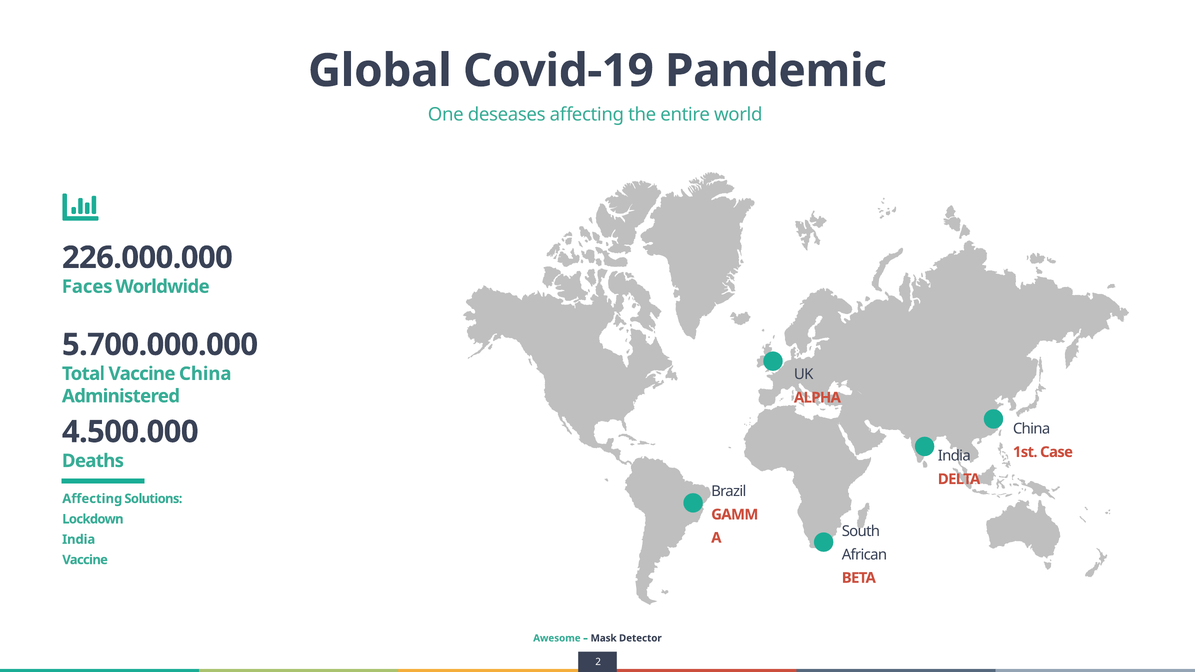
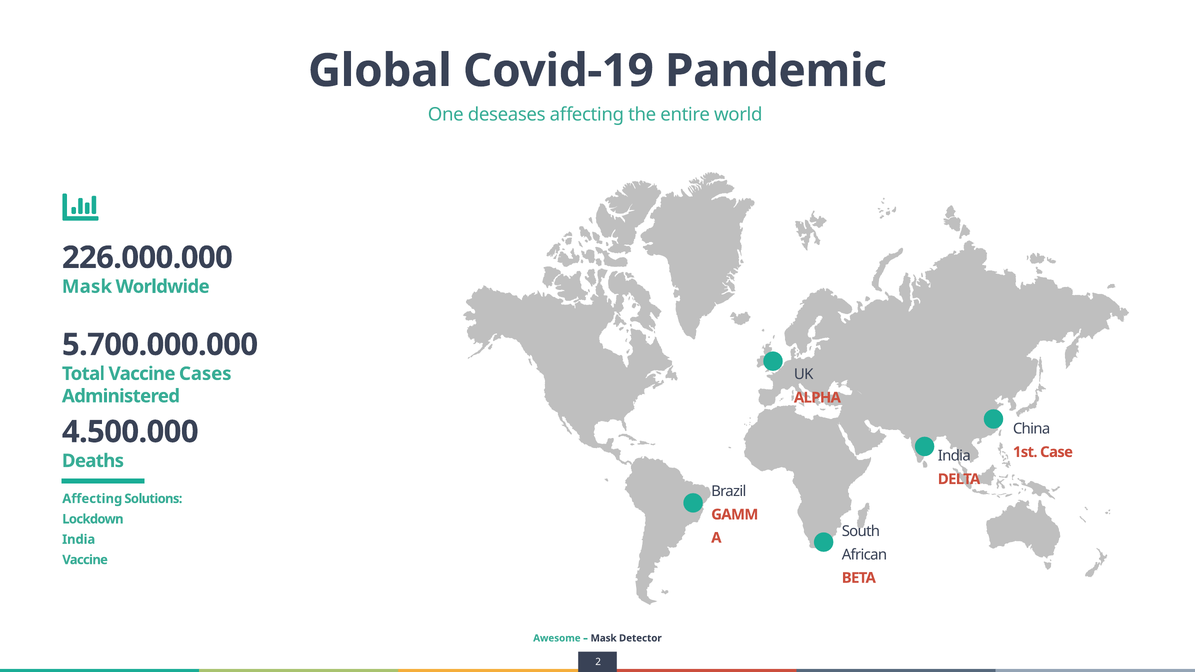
Faces: Faces -> Mask (87, 287)
Vaccine China: China -> Cases (205, 374)
